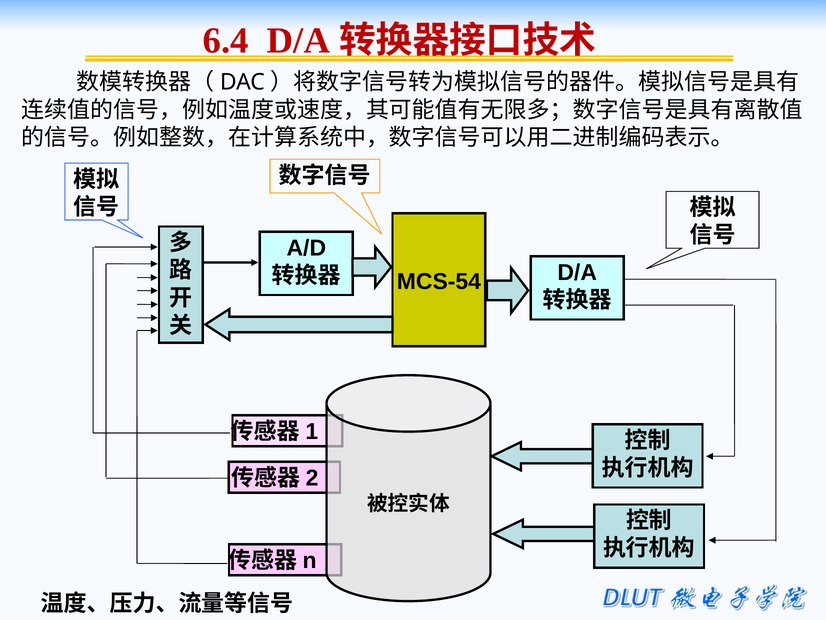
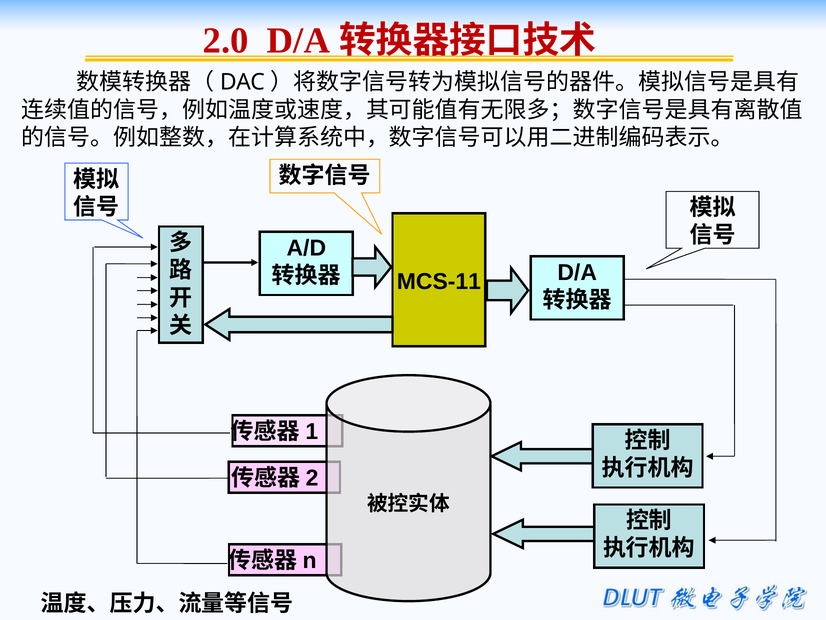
6.4: 6.4 -> 2.0 (226, 41)
MCS-54: MCS-54 -> MCS-11 (439, 281)
